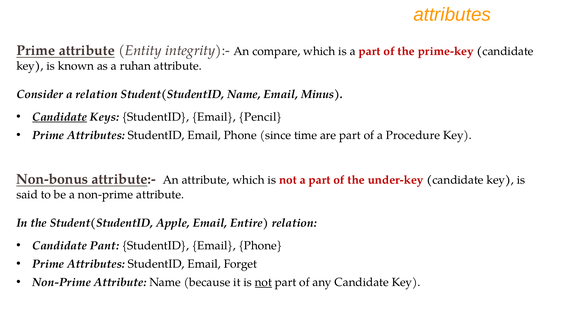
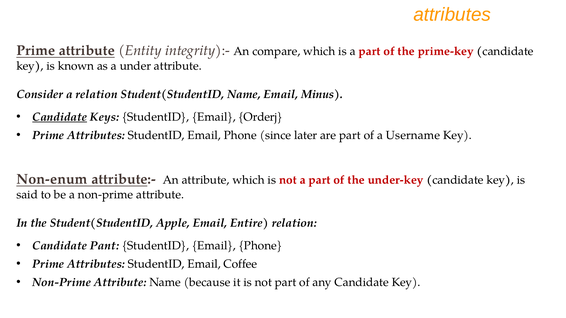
ruhan: ruhan -> under (135, 66)
Pencil: Pencil -> Orderj (260, 117)
time: time -> later (306, 135)
Procedure: Procedure -> Username (413, 135)
Non-bonus: Non-bonus -> Non-enum (52, 179)
Forget: Forget -> Coffee (240, 264)
not underline: present -> none (263, 283)
